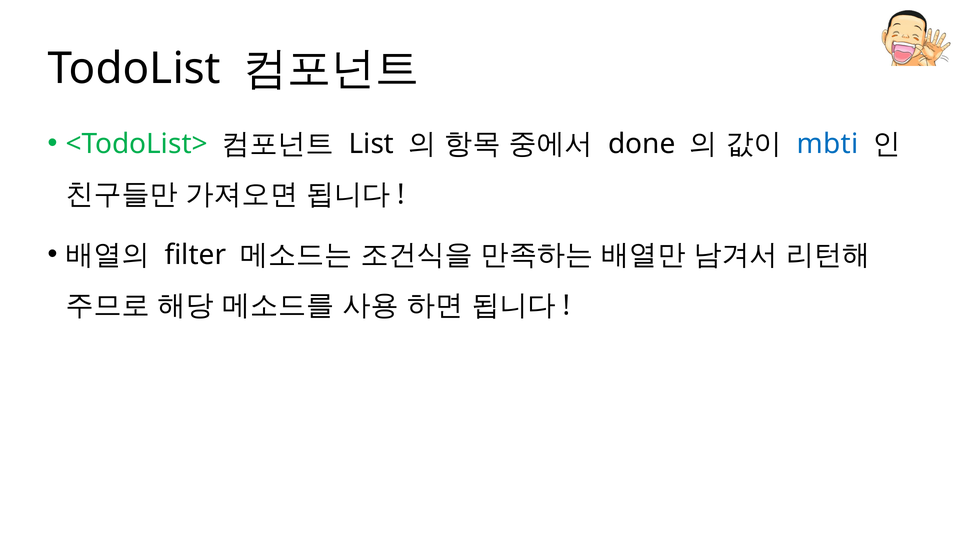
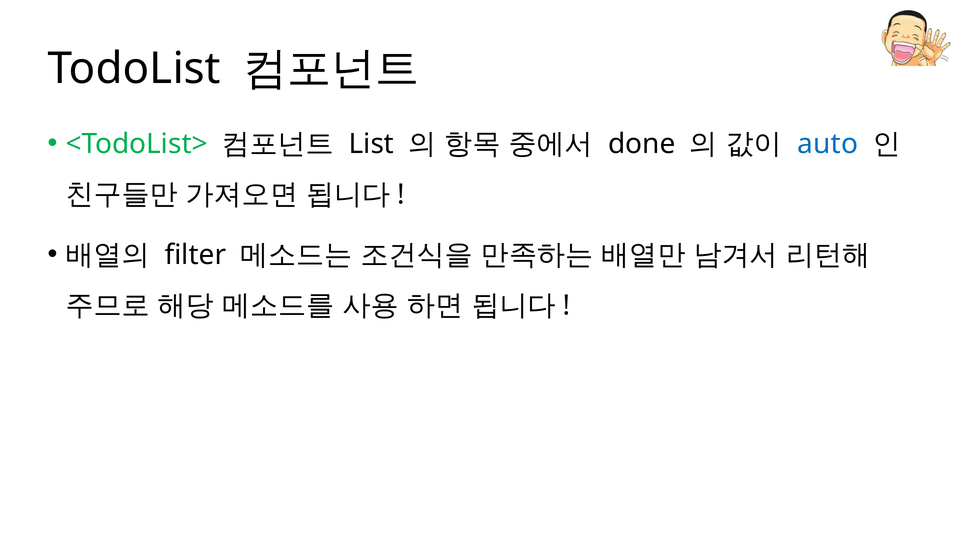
mbti: mbti -> auto (828, 144)
